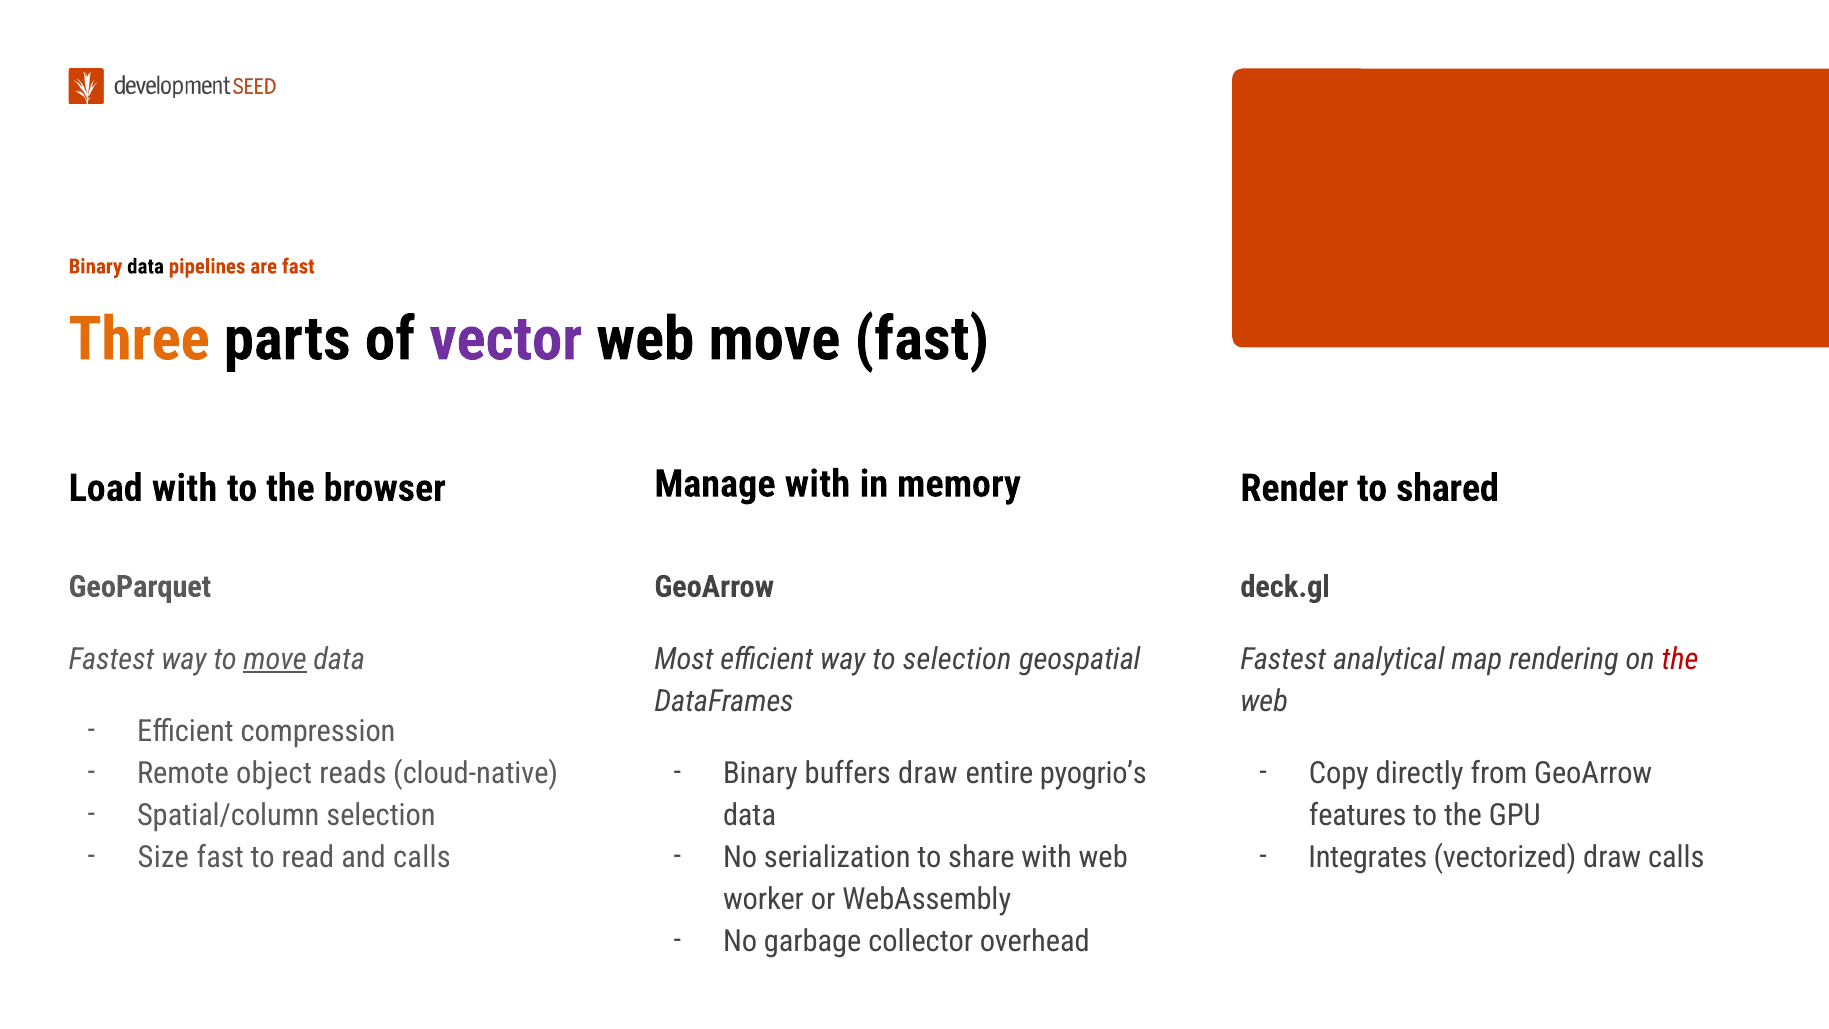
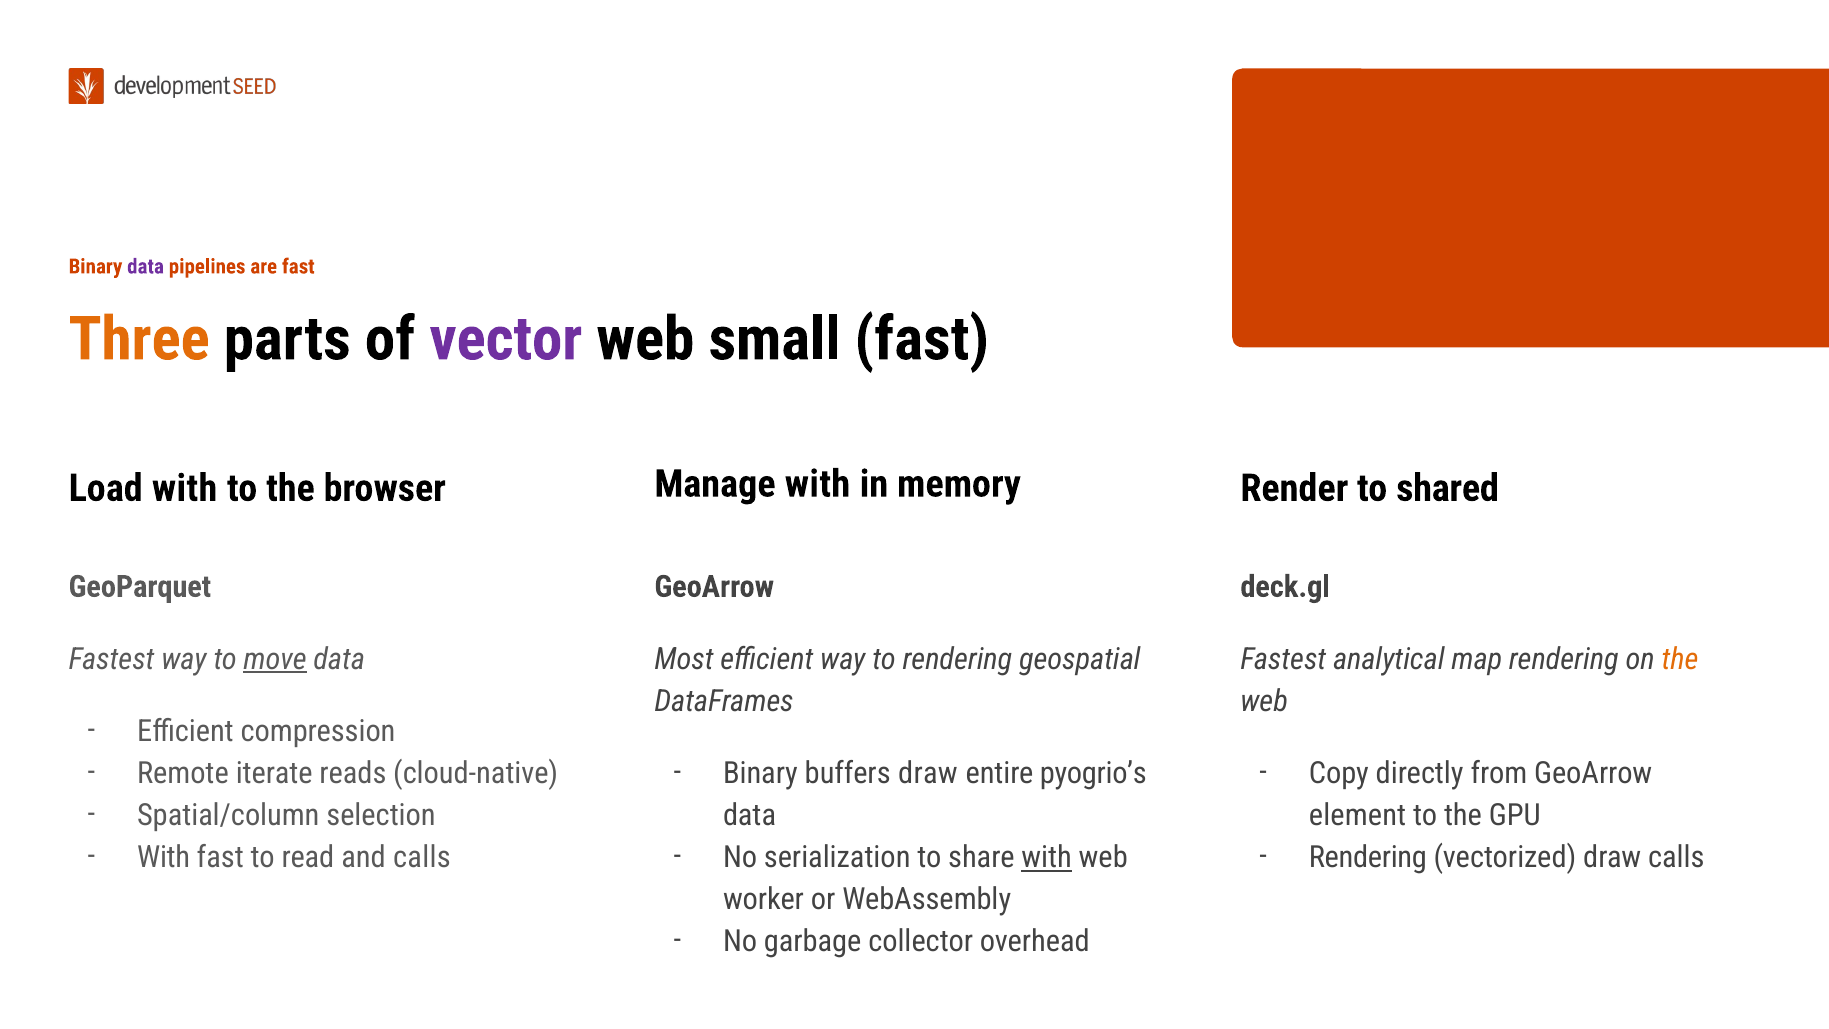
data colour: black -> purple (146, 267)
web move: move -> small (774, 339)
to selection: selection -> rendering (957, 659)
the colour: red -> orange (1680, 659)
object: object -> iterate (274, 774)
features: features -> element (1358, 816)
Size: Size -> With (164, 858)
with underline: none -> present (1047, 858)
Integrates: Integrates -> Rendering (1368, 858)
